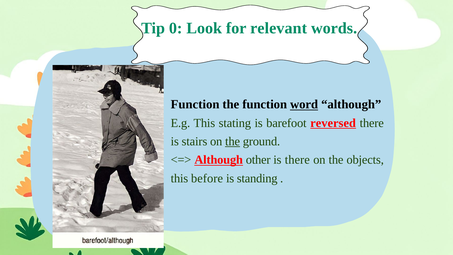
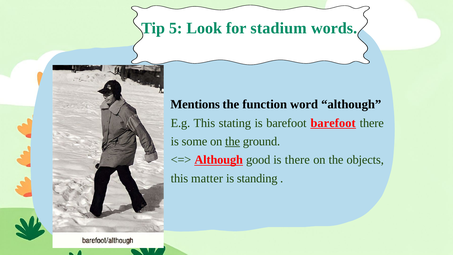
0: 0 -> 5 (176, 28)
relevant: relevant -> stadium (279, 28)
Function: Function -> Mentions (195, 104)
word underline: present -> none (304, 104)
barefoot reversed: reversed -> barefoot (333, 123)
stairs: stairs -> some (194, 141)
other: other -> good (258, 160)
before: before -> matter (207, 178)
